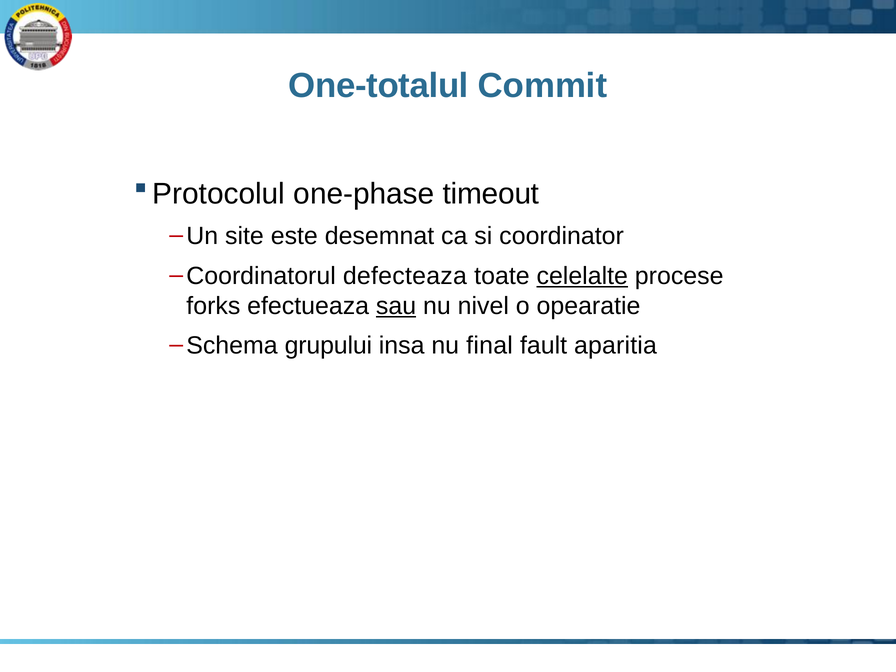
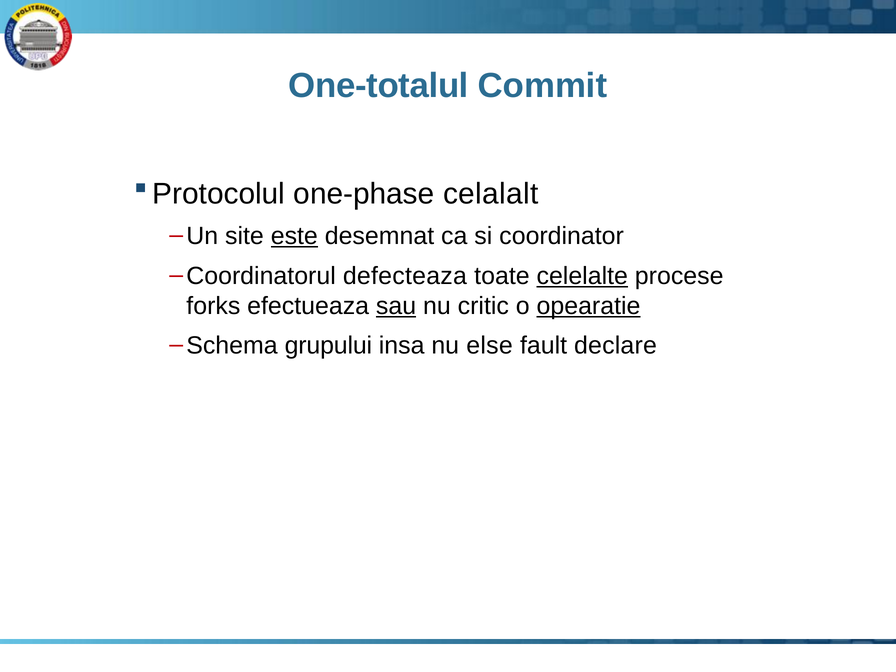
timeout: timeout -> celalalt (491, 194)
este underline: none -> present (294, 236)
nivel: nivel -> critic (483, 306)
opearatie underline: none -> present (588, 306)
final: final -> else (490, 346)
aparitia: aparitia -> declare (615, 346)
